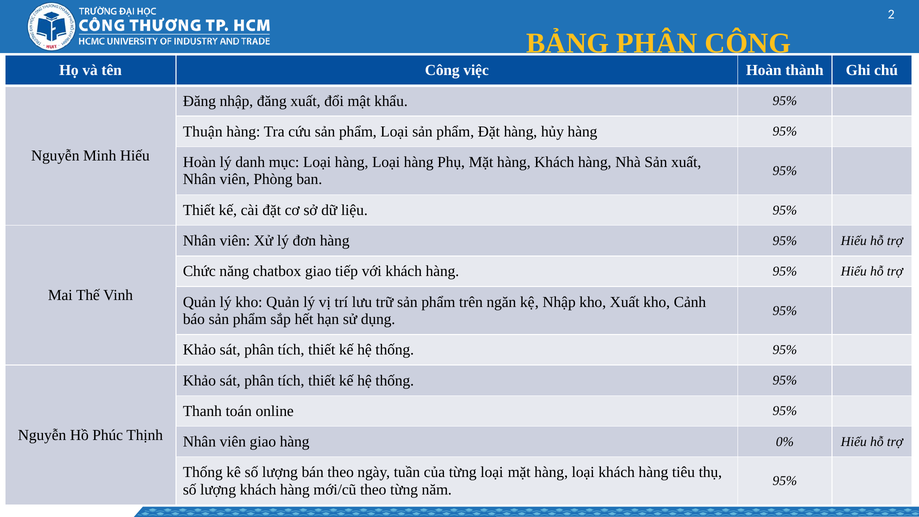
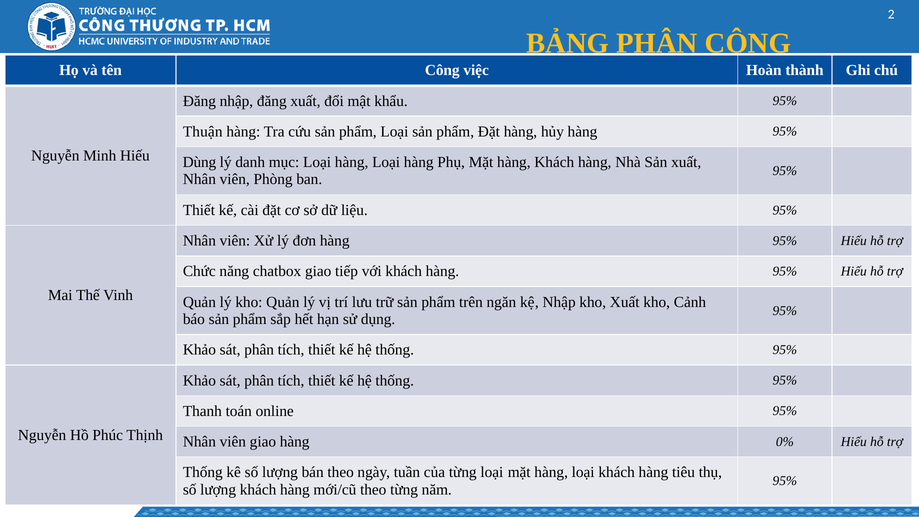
Hoàn: Hoàn -> Dùng (199, 162)
